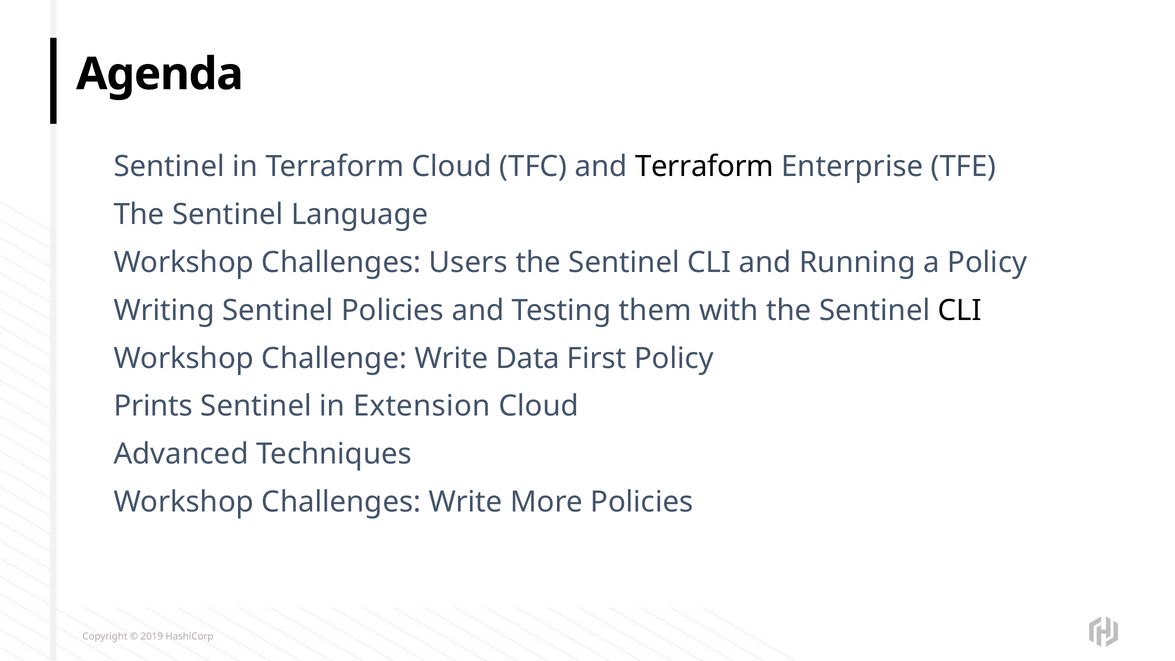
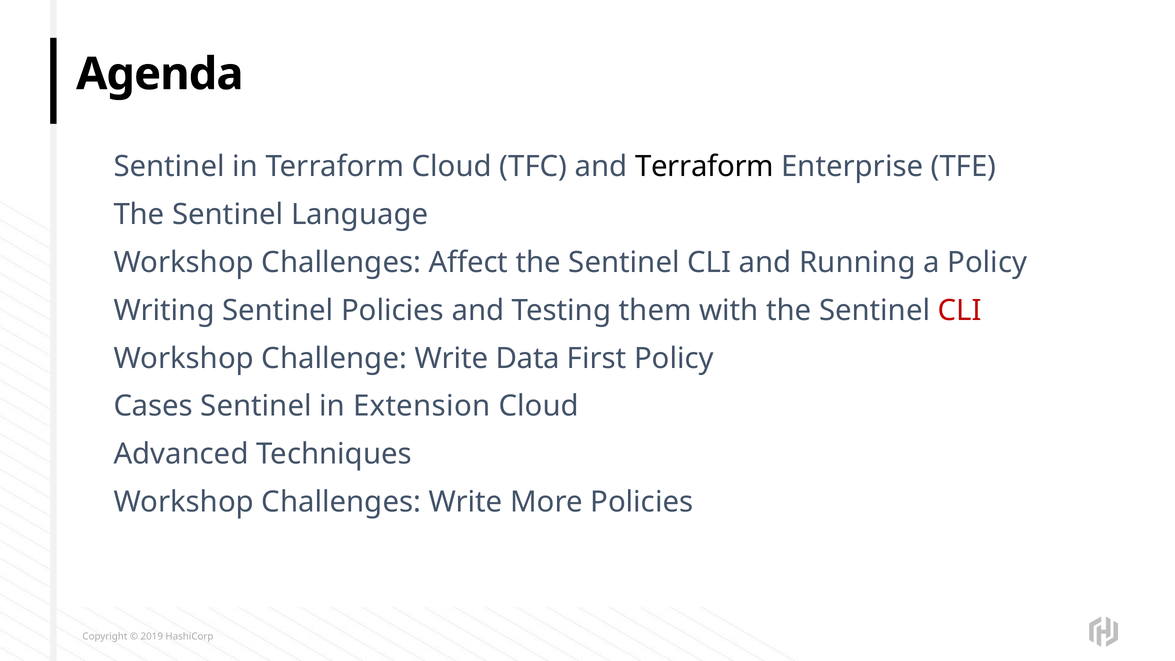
Users: Users -> Affect (468, 262)
CLI colour: black -> red (960, 310)
Prints: Prints -> Cases (153, 406)
